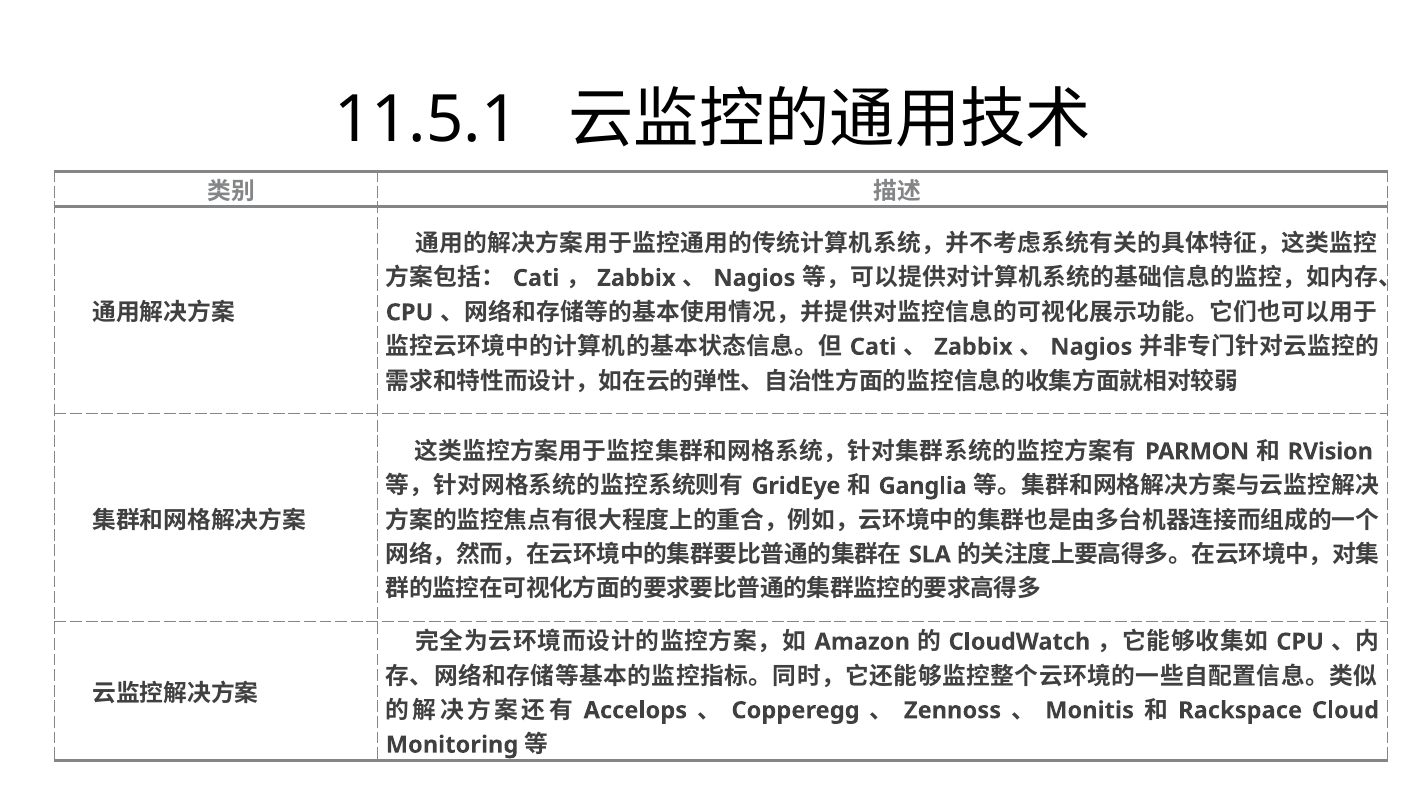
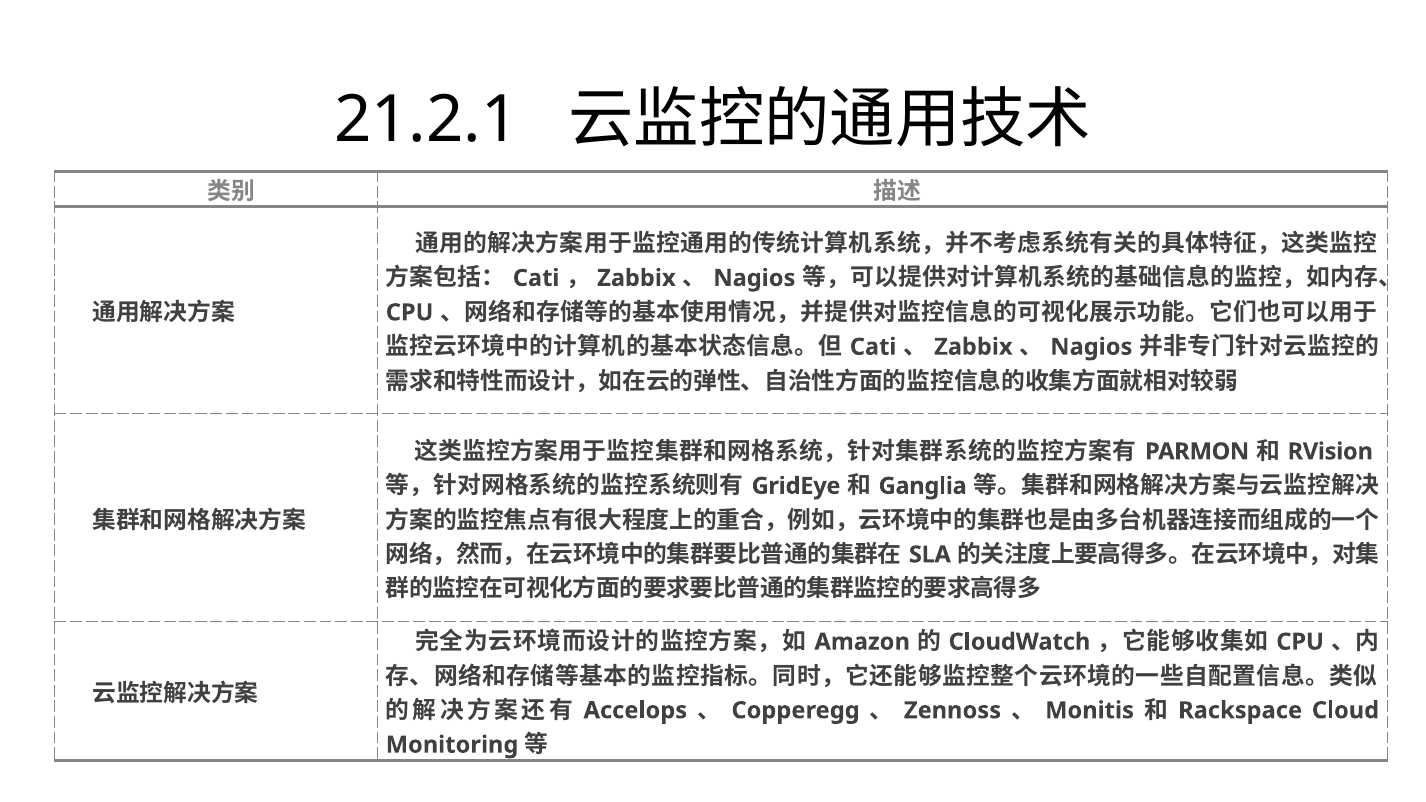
11.5.1: 11.5.1 -> 21.2.1 (426, 120)
